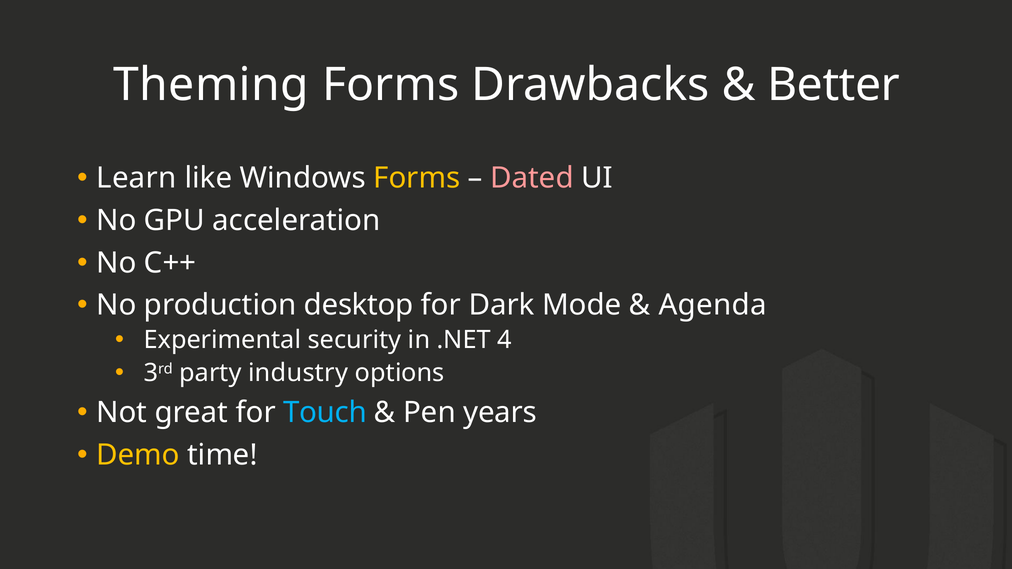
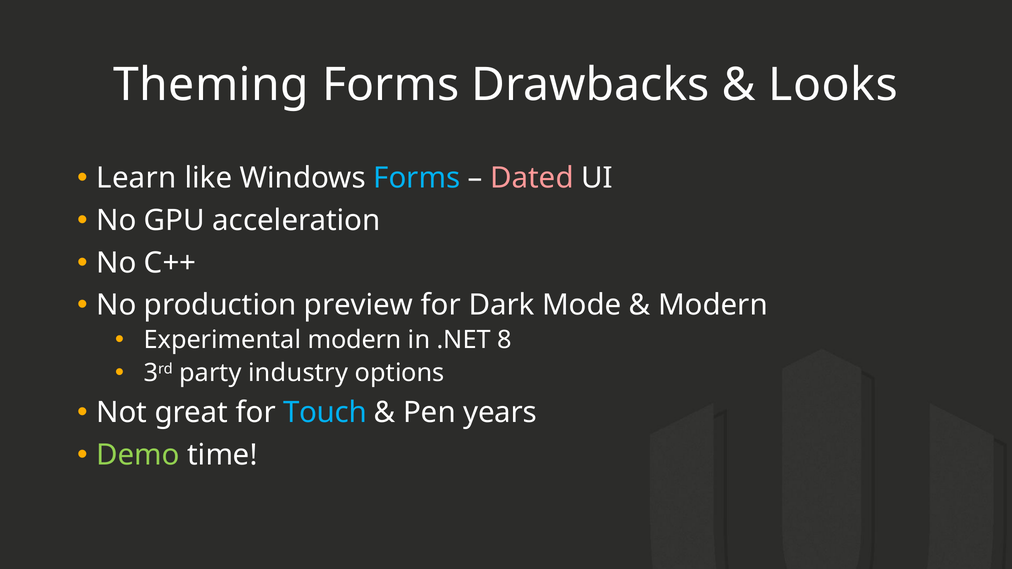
Better: Better -> Looks (833, 85)
Forms colour: yellow -> light blue (417, 178)
desktop: desktop -> preview (359, 305)
Agenda: Agenda -> Modern (713, 305)
Experimental security: security -> modern (355, 340)
4: 4 -> 8 (505, 340)
Demo colour: yellow -> light green (138, 455)
